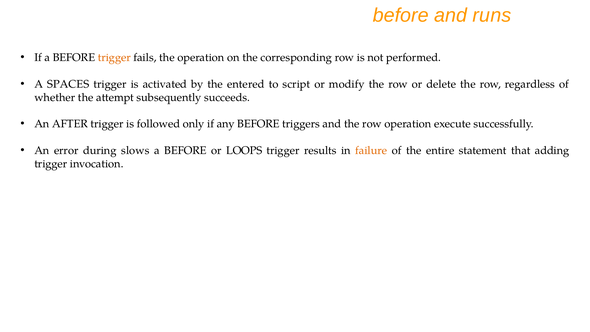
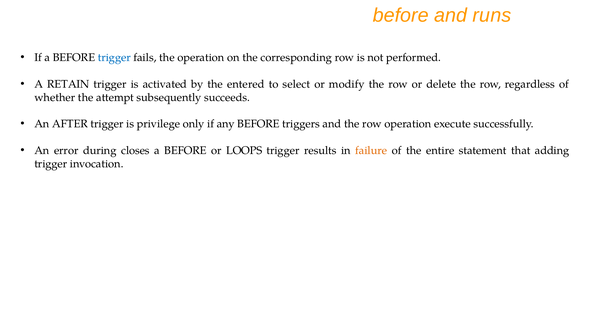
trigger colour: orange -> blue (114, 58)
SPACES: SPACES -> RETAIN (68, 84)
script: script -> select (296, 84)
followed: followed -> privilege (158, 124)
slows: slows -> closes (135, 150)
